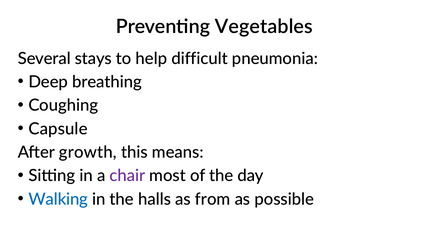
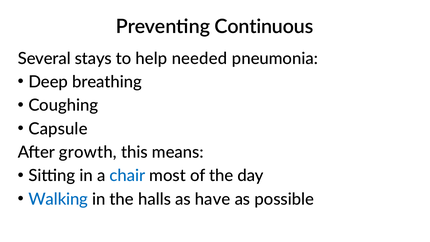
Vegetables: Vegetables -> Continuous (264, 27)
difficult: difficult -> needed (199, 59)
chair colour: purple -> blue (127, 176)
from: from -> have (213, 199)
